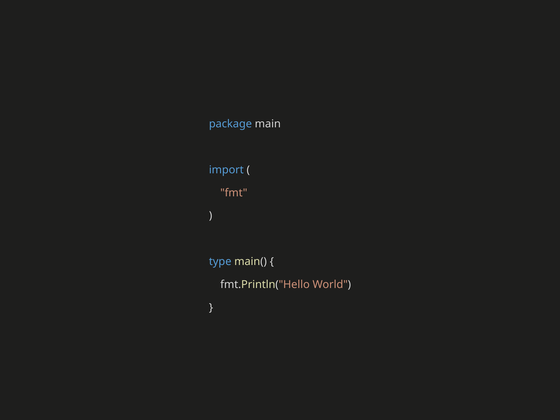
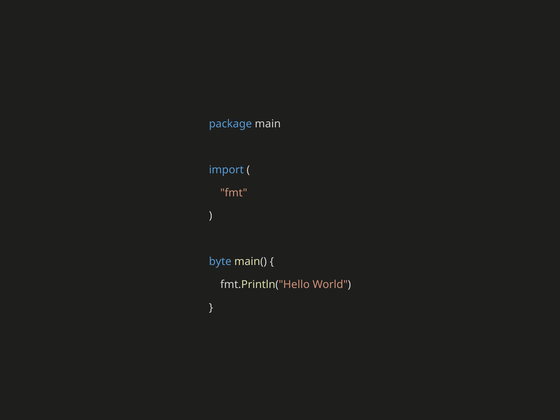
type: type -> byte (220, 262)
